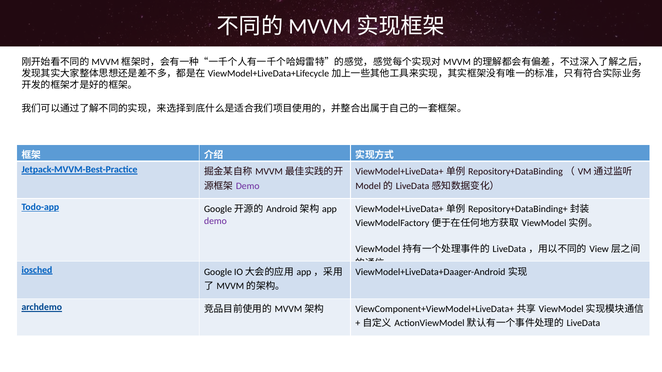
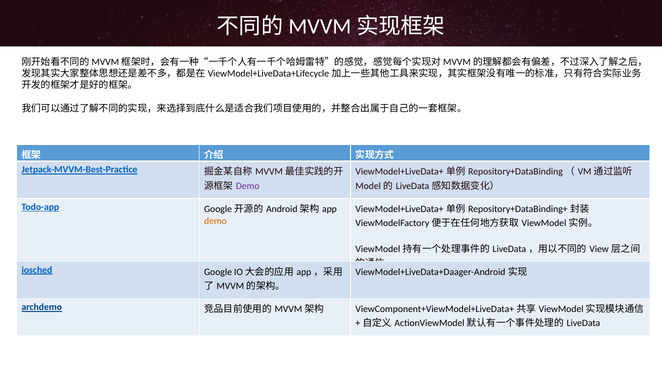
demo colour: purple -> orange (215, 221)
